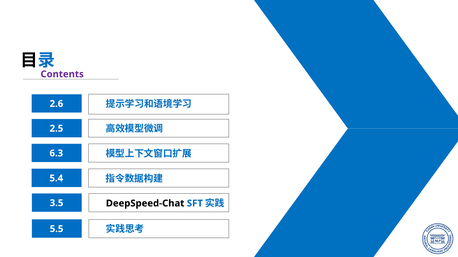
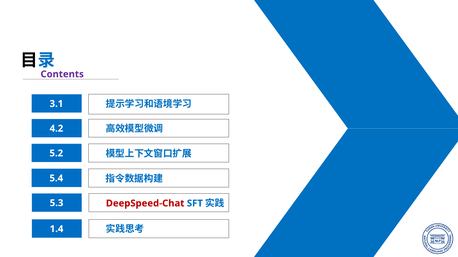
2.6: 2.6 -> 3.1 (56, 104)
2.5: 2.5 -> 4.2 (56, 129)
6.3: 6.3 -> 5.2 (56, 154)
3.5: 3.5 -> 5.3 (57, 203)
DeepSpeed-Chat colour: black -> red (145, 204)
5.5: 5.5 -> 1.4 (57, 229)
